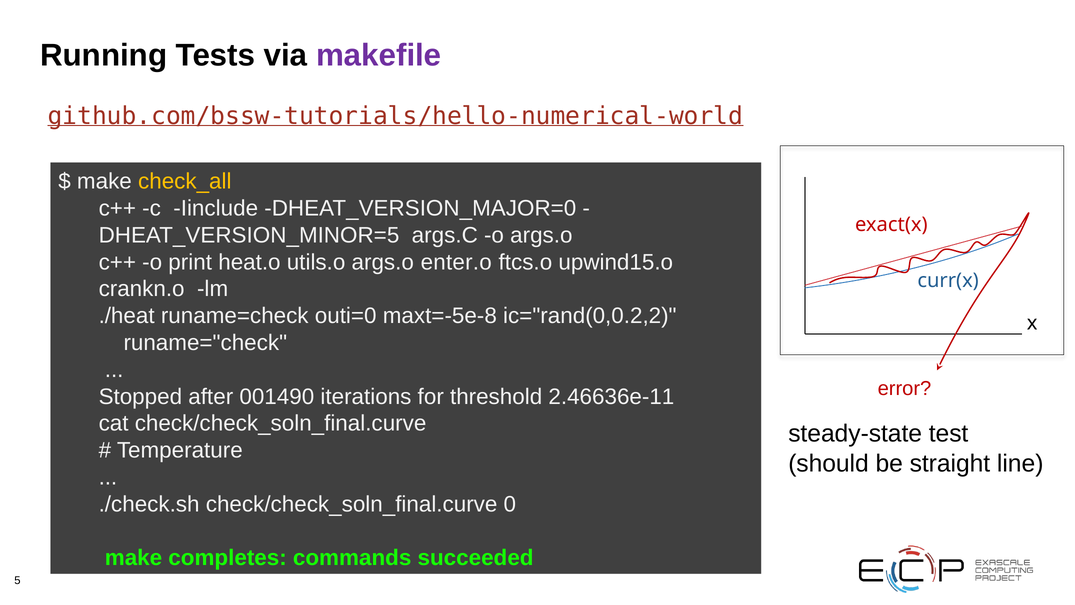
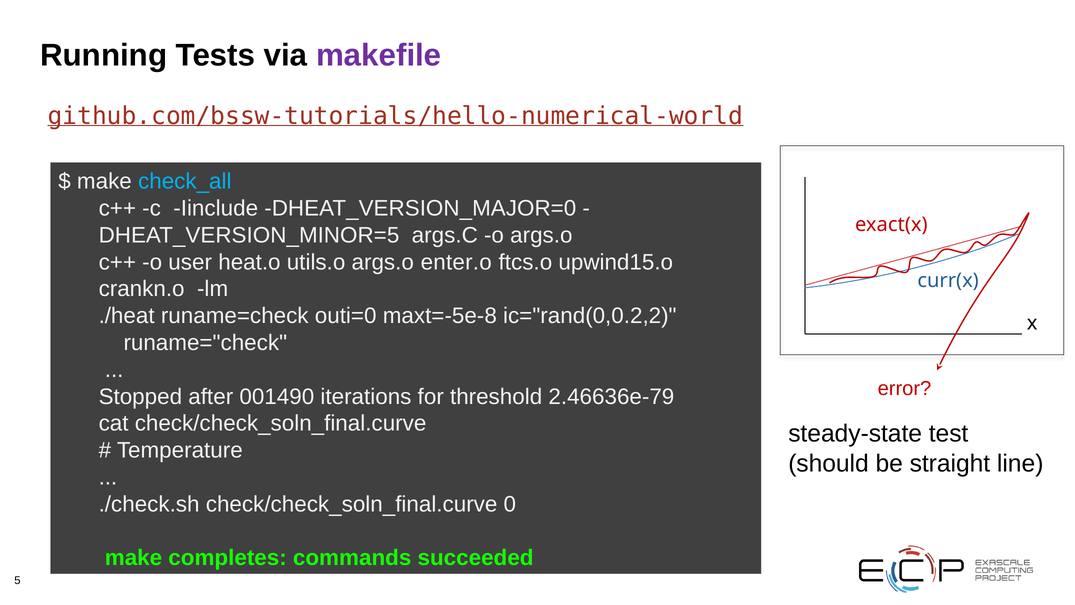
check_all colour: yellow -> light blue (185, 181)
print: print -> user (190, 262)
2.46636e-11: 2.46636e-11 -> 2.46636e-79 (611, 397)
